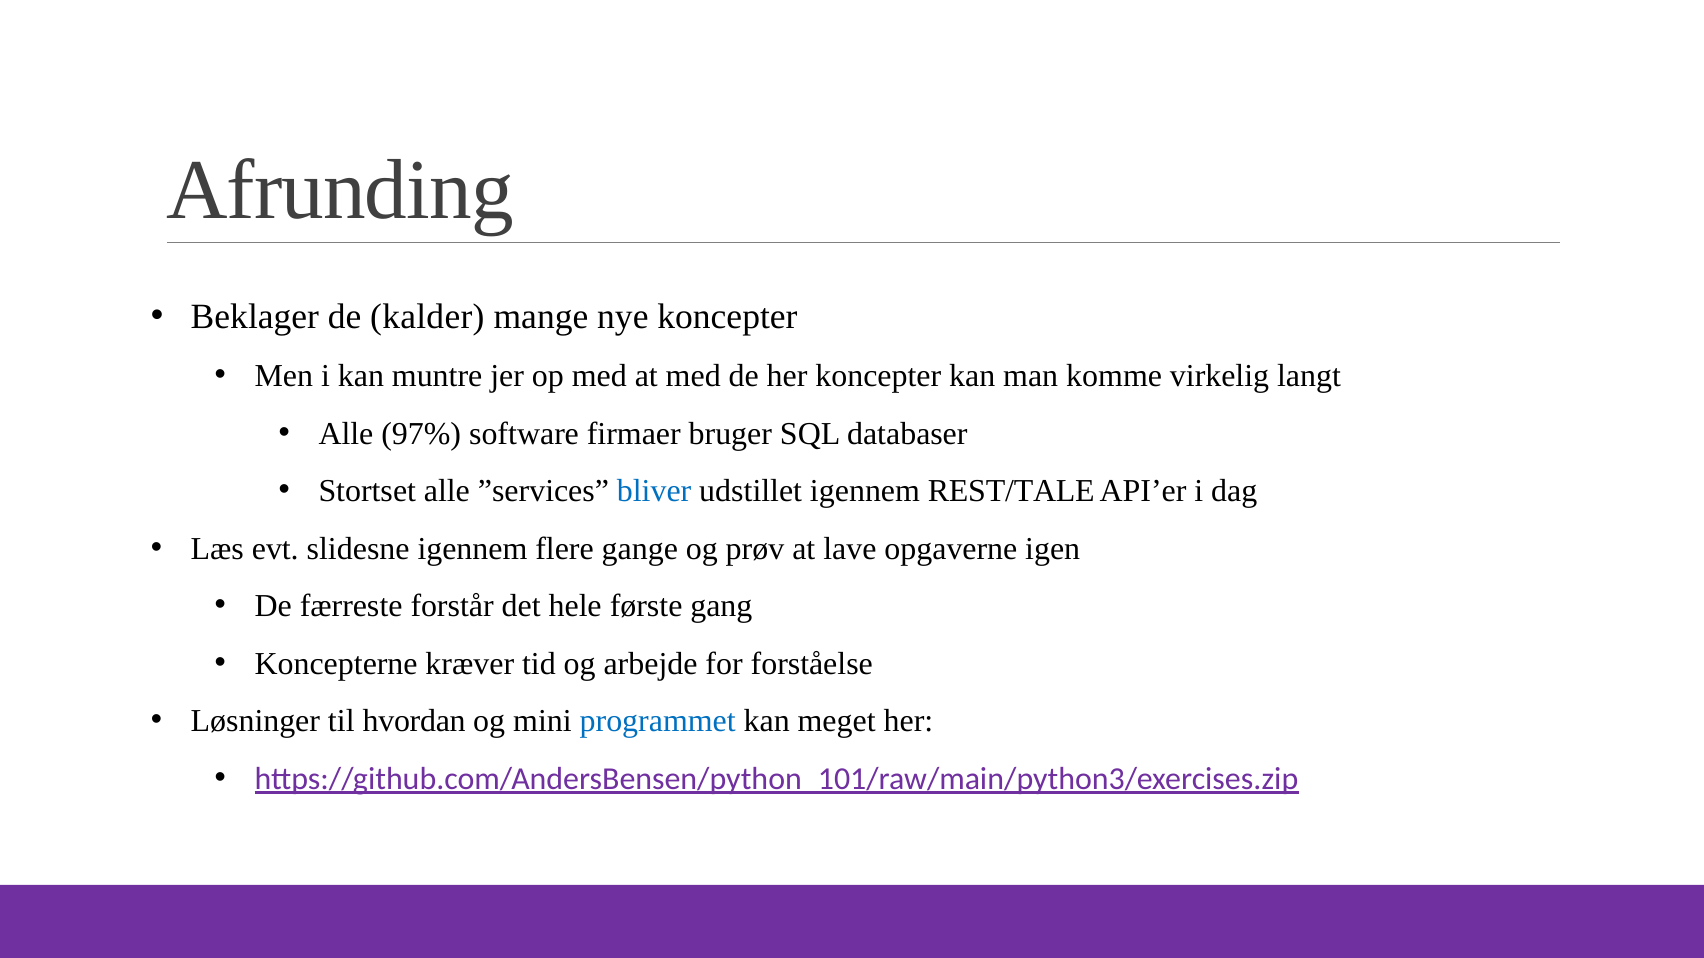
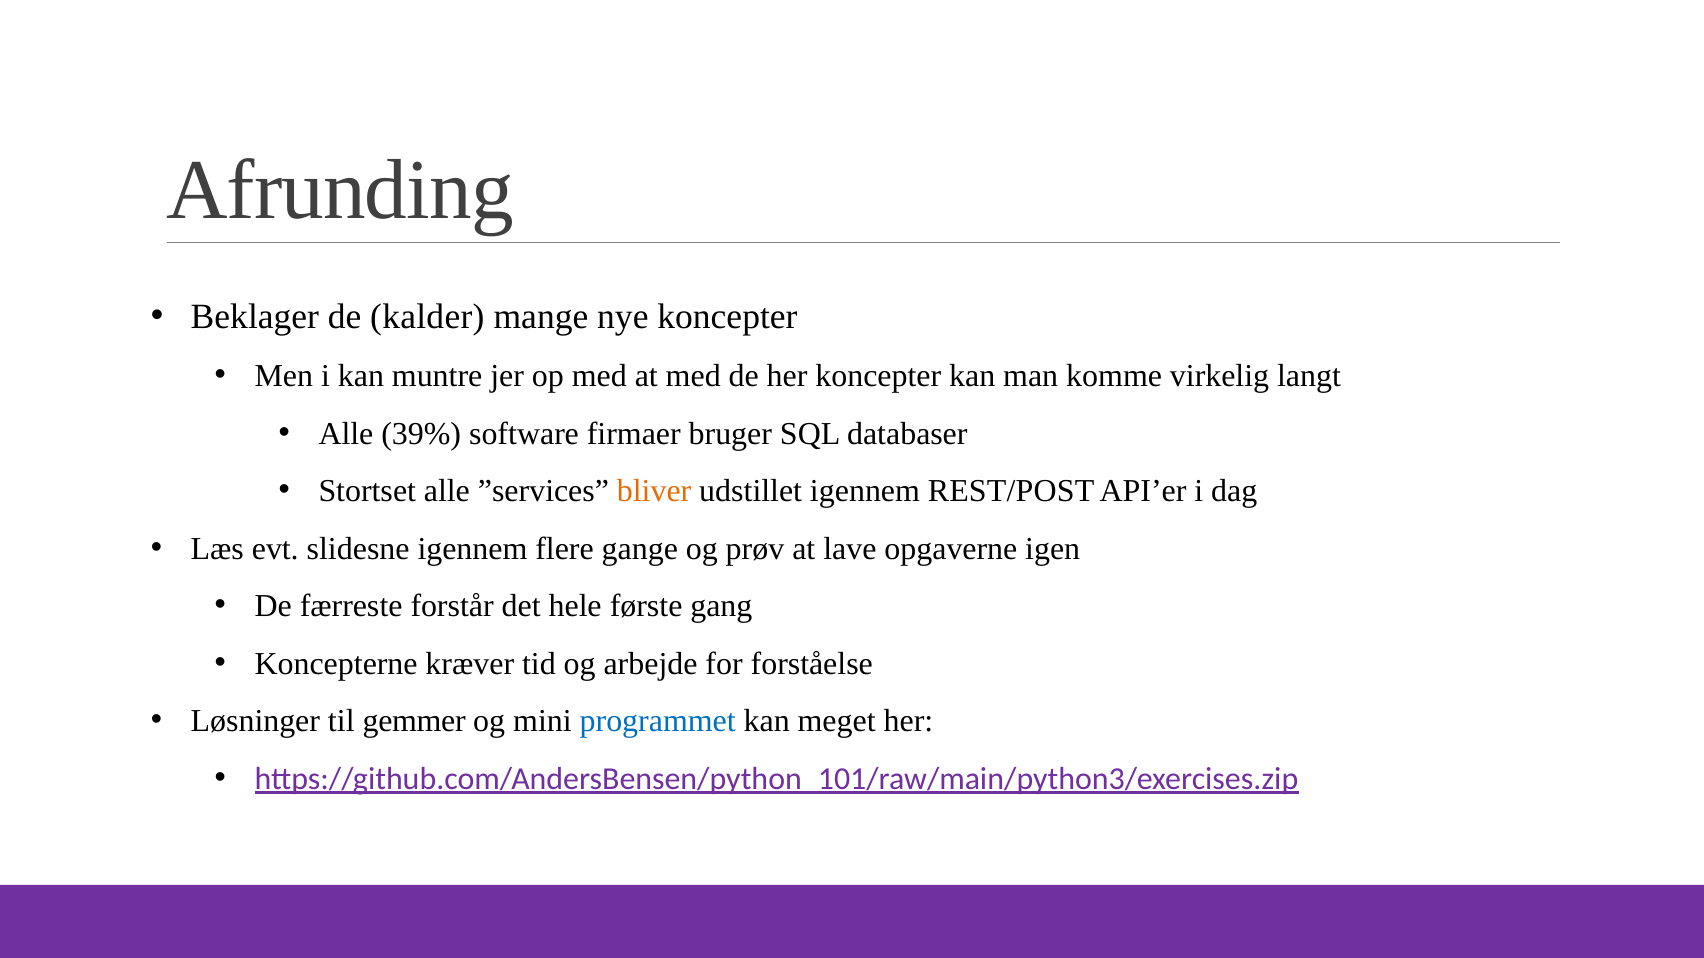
97%: 97% -> 39% (421, 434)
bliver colour: blue -> orange (654, 491)
REST/TALE: REST/TALE -> REST/POST (1011, 491)
hvordan: hvordan -> gemmer (414, 721)
